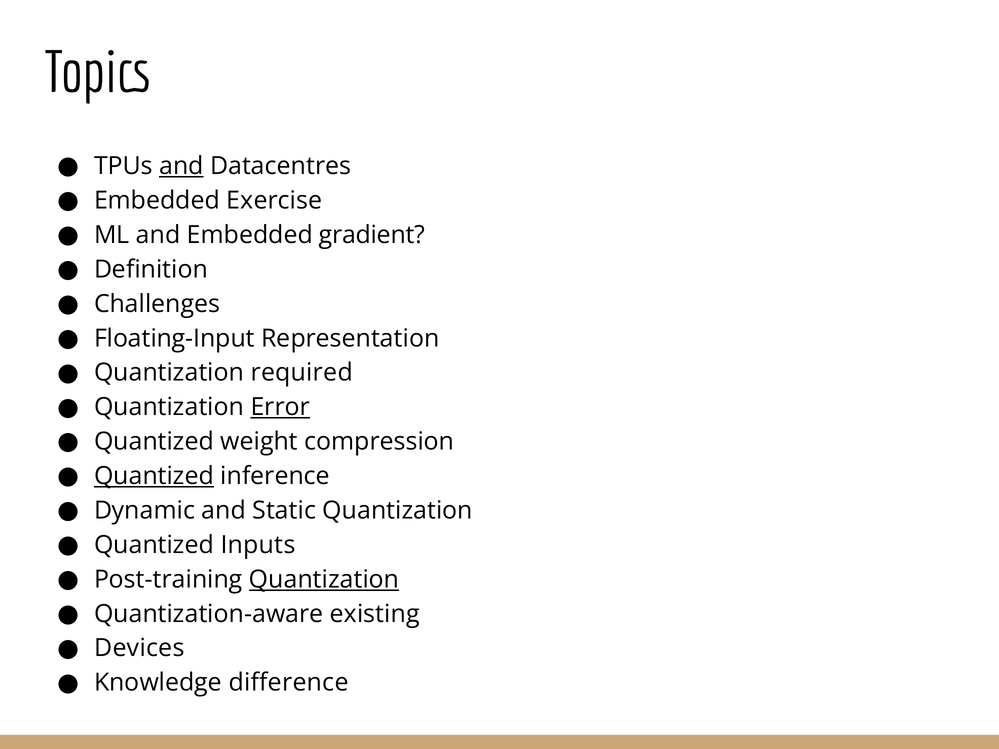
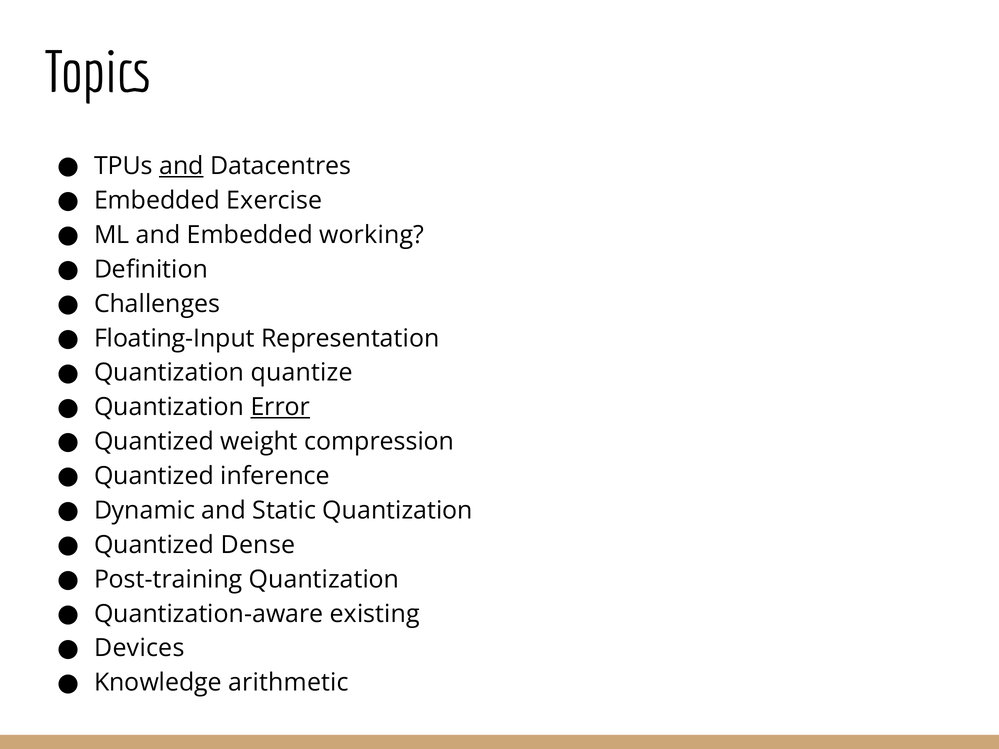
gradient: gradient -> working (372, 235)
required: required -> quantize (302, 373)
Quantized underline: present -> none (154, 476)
Inputs: Inputs -> Dense (258, 545)
Quantization underline: present -> none (324, 580)
difference: difference -> arithmetic (289, 683)
